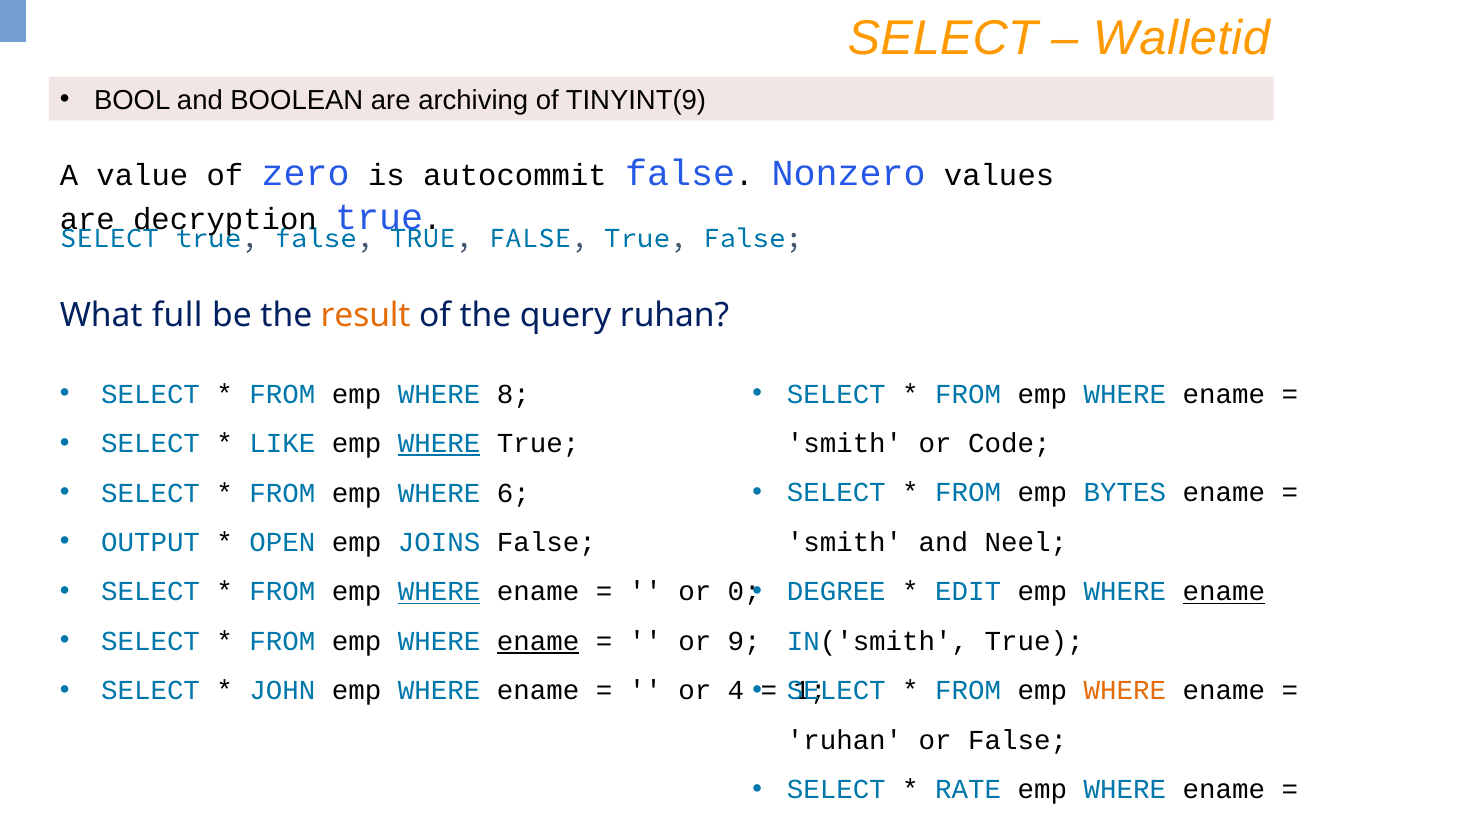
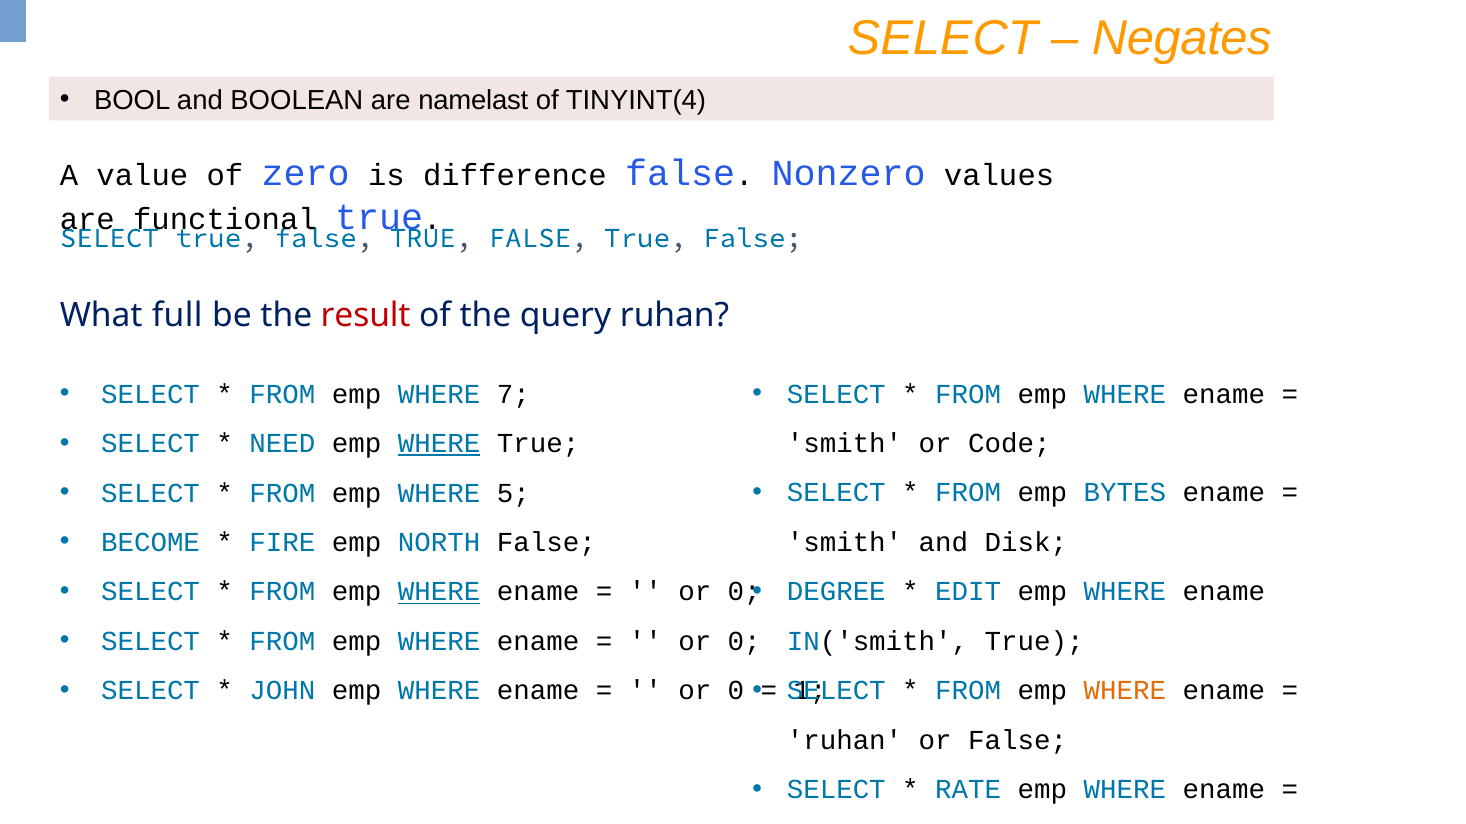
Walletid: Walletid -> Negates (1182, 38)
archiving: archiving -> namelast (473, 100)
TINYINT(9: TINYINT(9 -> TINYINT(4 (636, 100)
autocommit: autocommit -> difference (515, 175)
decryption: decryption -> functional (225, 219)
result colour: orange -> red (366, 315)
8: 8 -> 7 (513, 394)
LIKE: LIKE -> NEED (282, 444)
6: 6 -> 5 (513, 493)
OUTPUT: OUTPUT -> BECOME (151, 543)
OPEN: OPEN -> FIRE (282, 543)
JOINS: JOINS -> NORTH (439, 543)
Neel: Neel -> Disk (1026, 543)
ename underline: present -> none (1224, 592)
ename underline: present -> none (538, 642)
9: 9 -> 0 (744, 642)
4: 4 -> 0 (736, 691)
